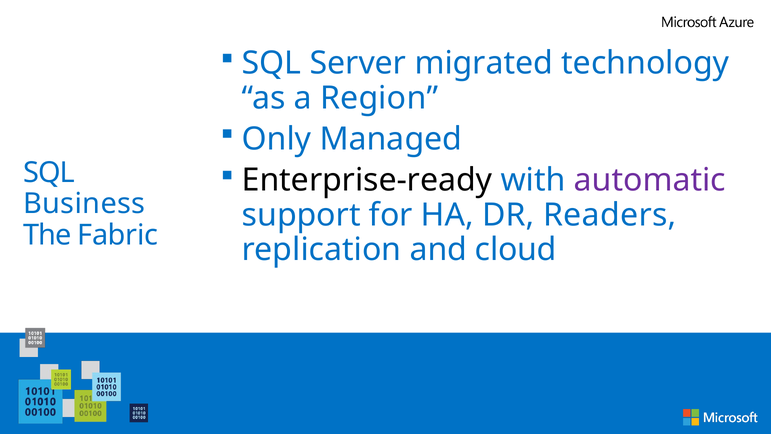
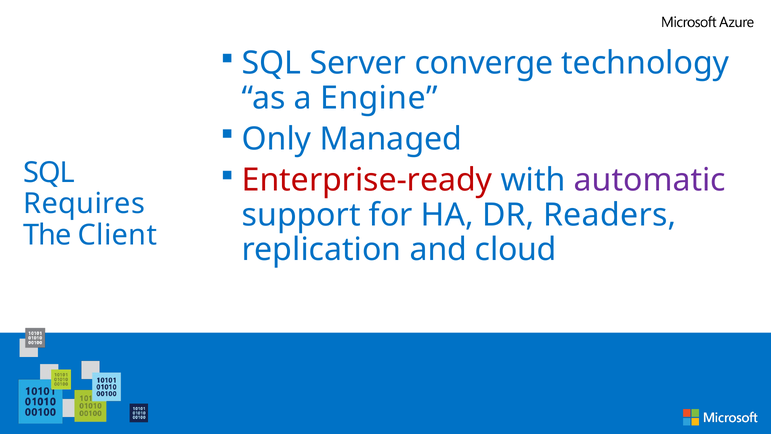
migrated: migrated -> converge (484, 63)
Region: Region -> Engine (379, 98)
Enterprise-ready colour: black -> red (367, 180)
Business: Business -> Requires (84, 204)
Fabric: Fabric -> Client (117, 235)
